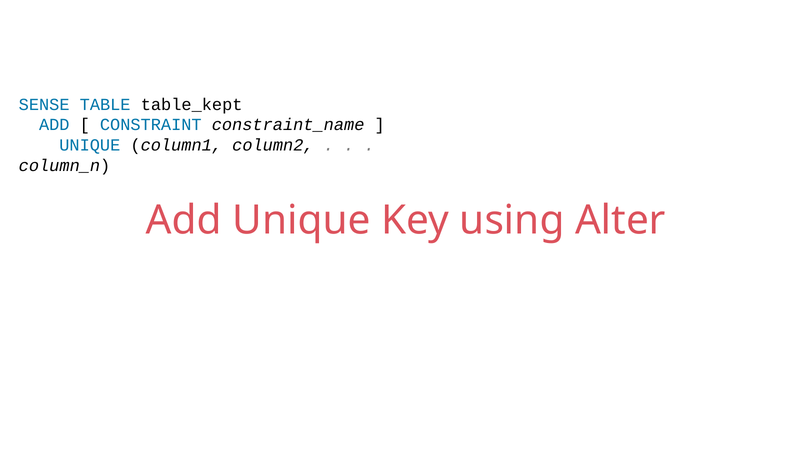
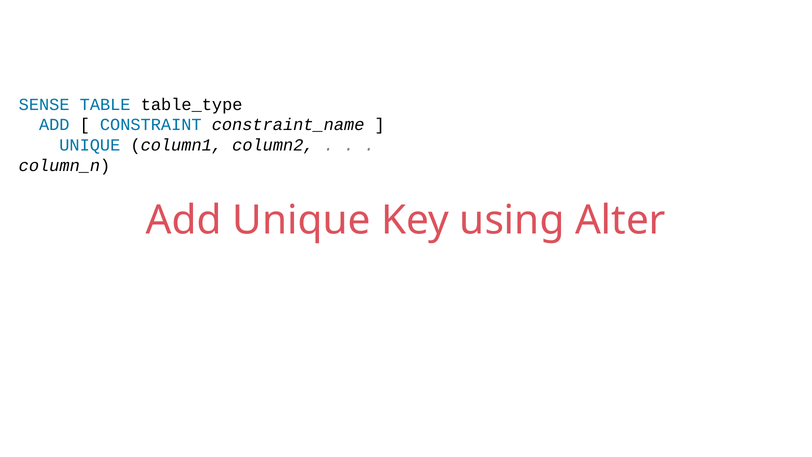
table_kept: table_kept -> table_type (192, 104)
